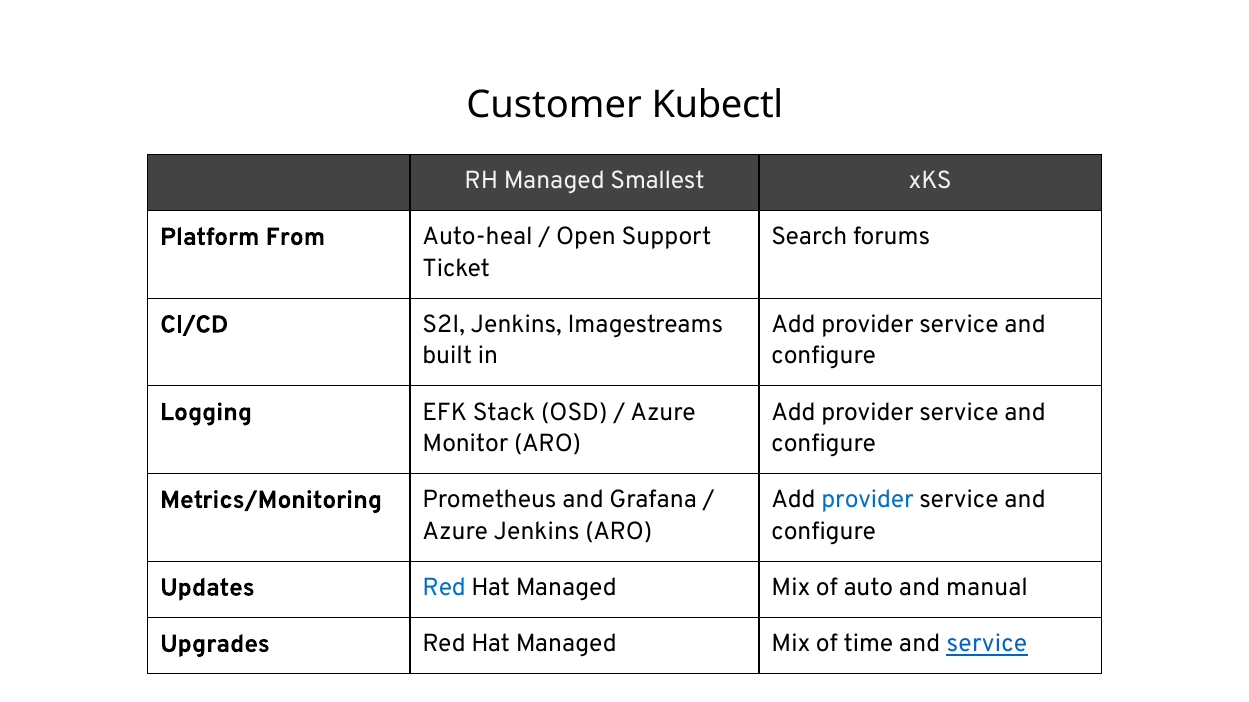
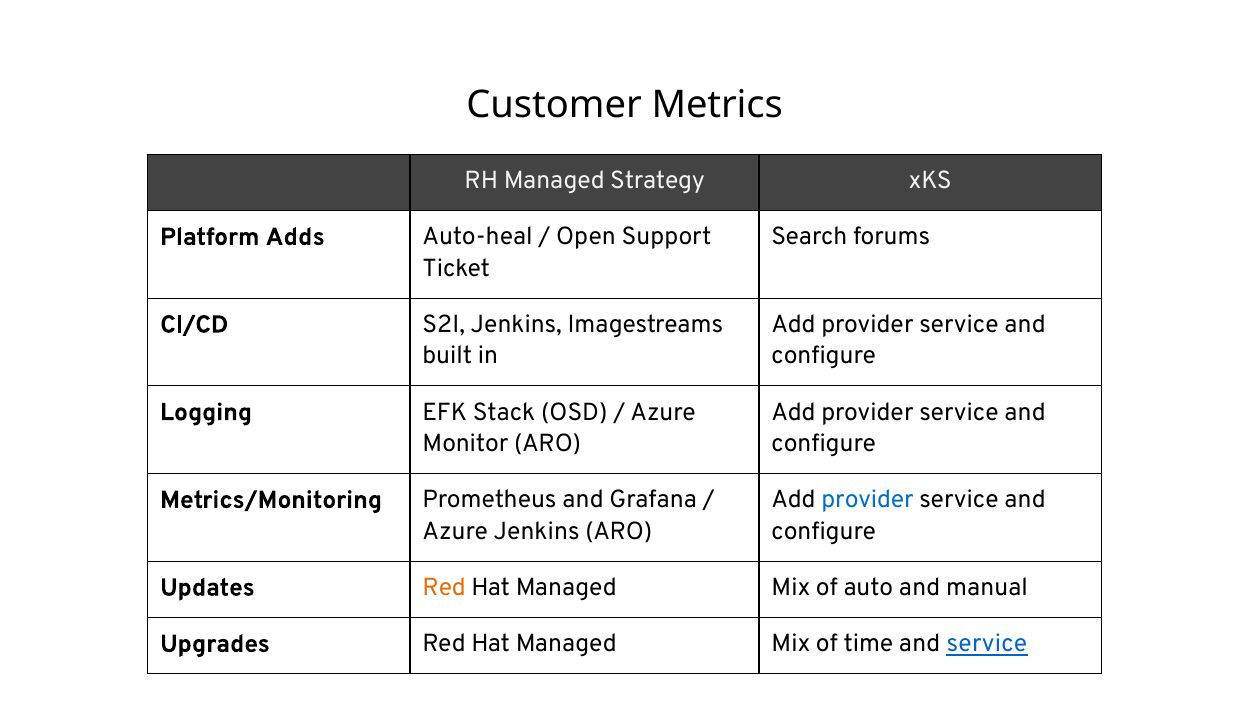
Kubectl: Kubectl -> Metrics (717, 105)
Smallest: Smallest -> Strategy (658, 181)
From: From -> Adds (295, 237)
Red colour: blue -> orange (444, 588)
